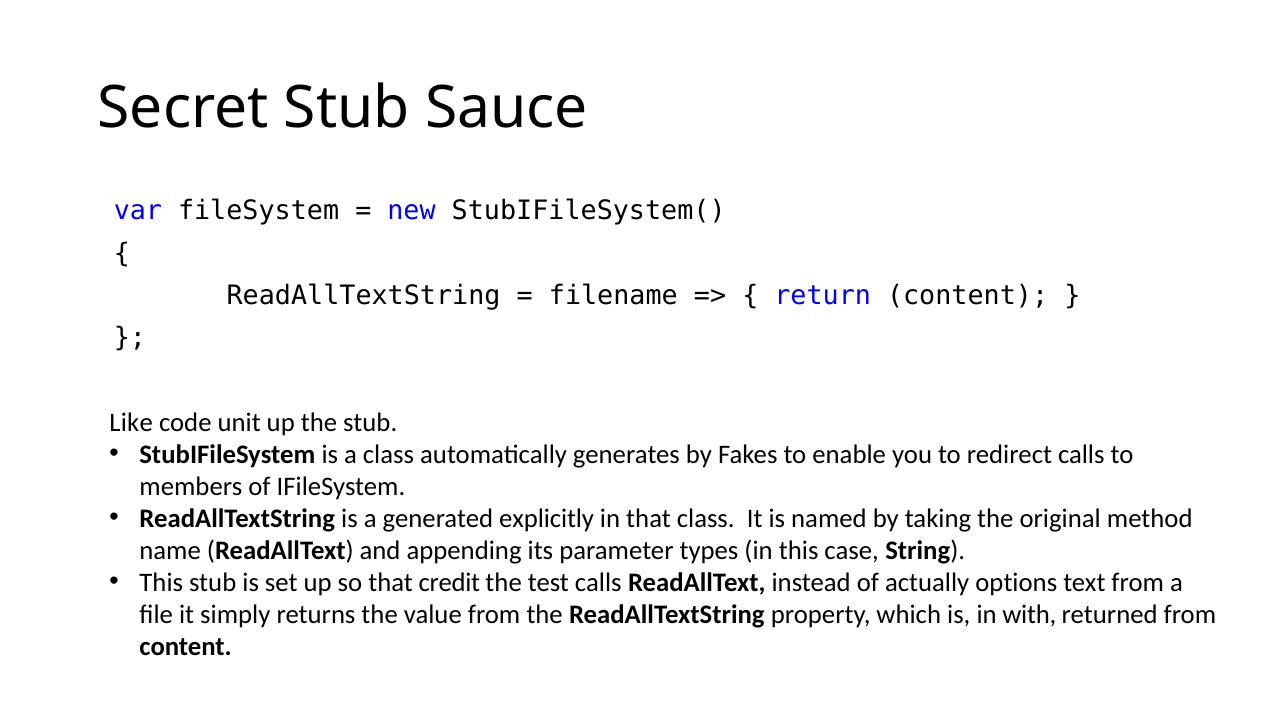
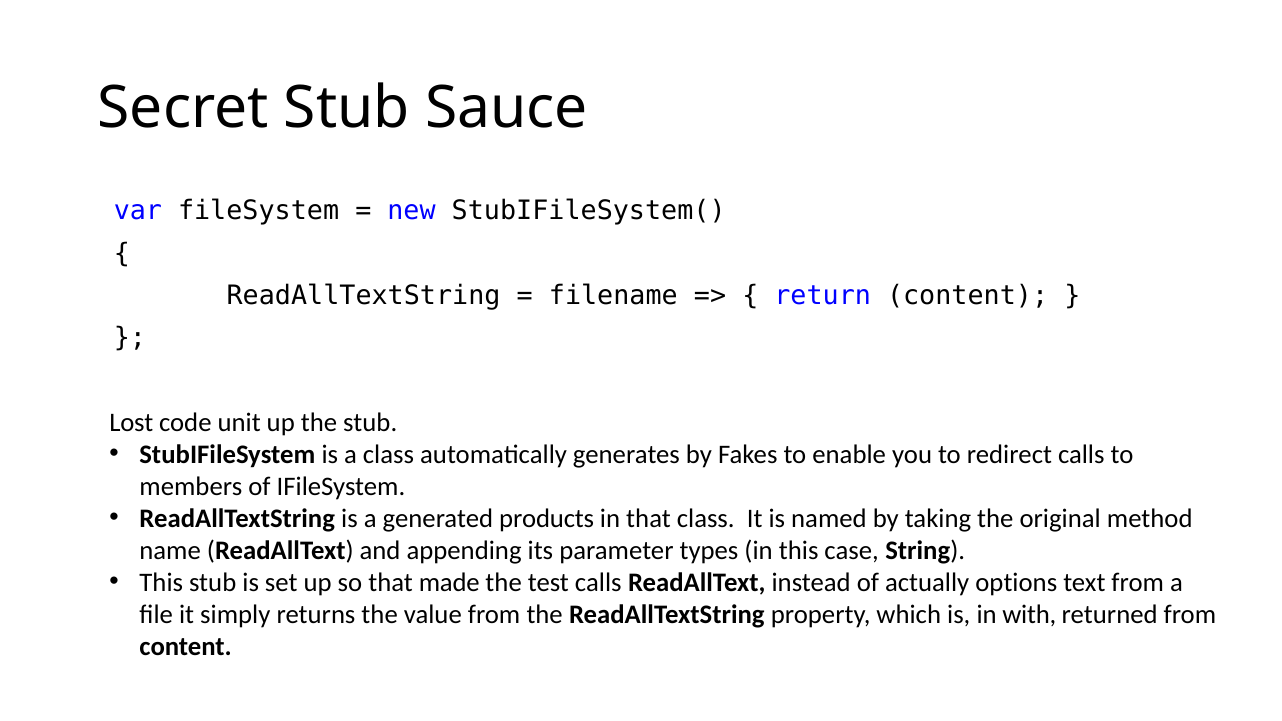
Like: Like -> Lost (131, 422)
explicitly: explicitly -> products (547, 518)
credit: credit -> made (449, 583)
